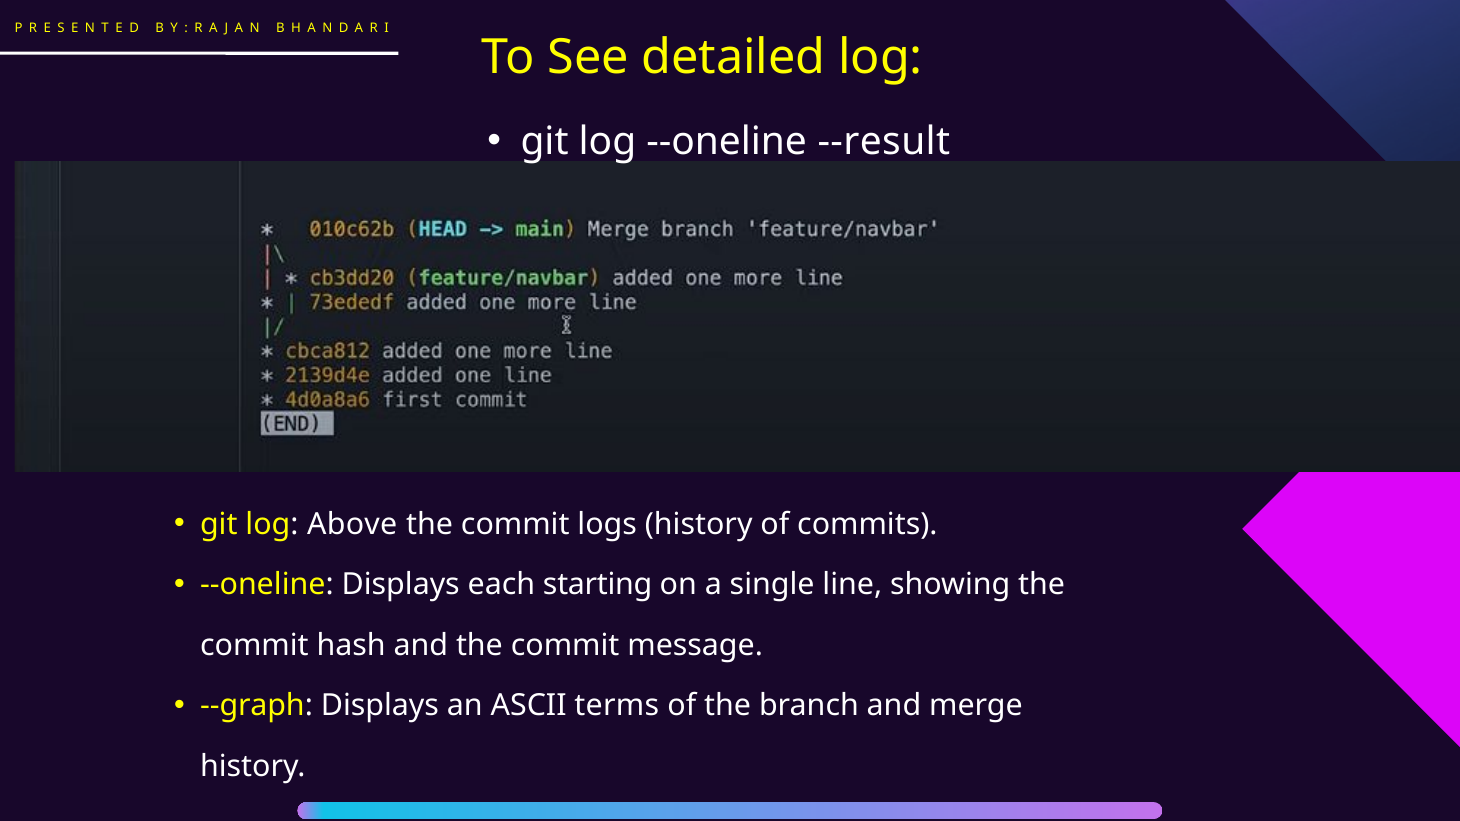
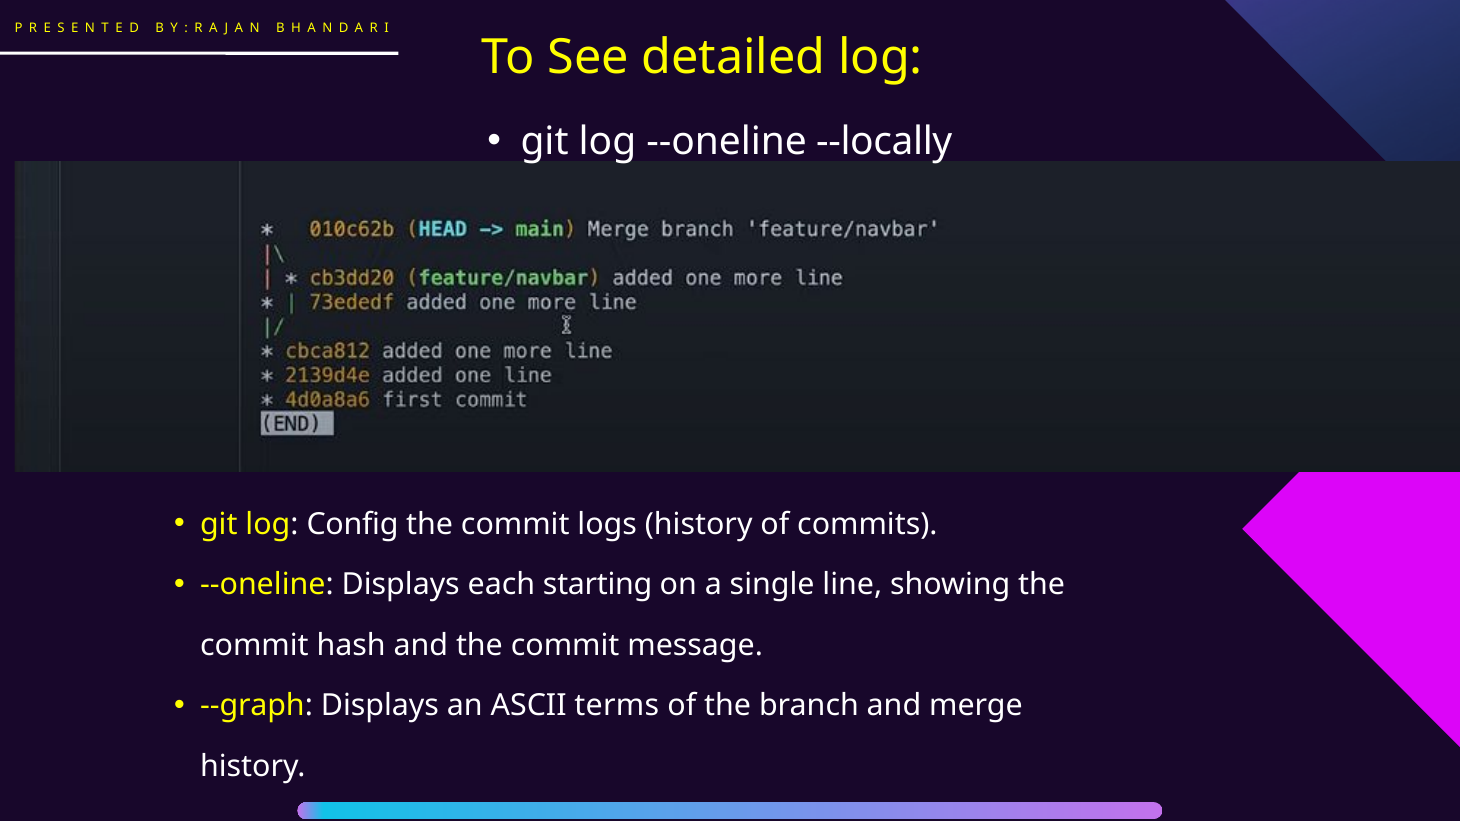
--result: --result -> --locally (884, 142)
Above: Above -> Config (353, 524)
